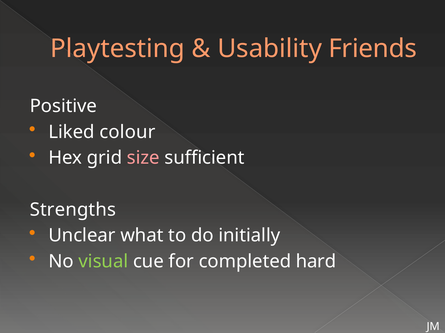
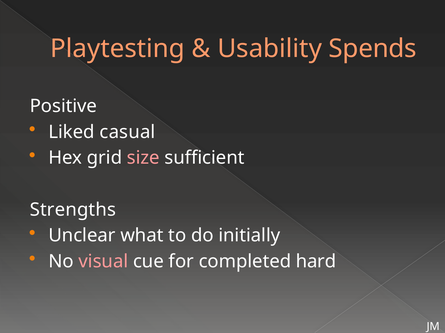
Friends: Friends -> Spends (373, 49)
colour: colour -> casual (128, 132)
visual colour: light green -> pink (103, 262)
